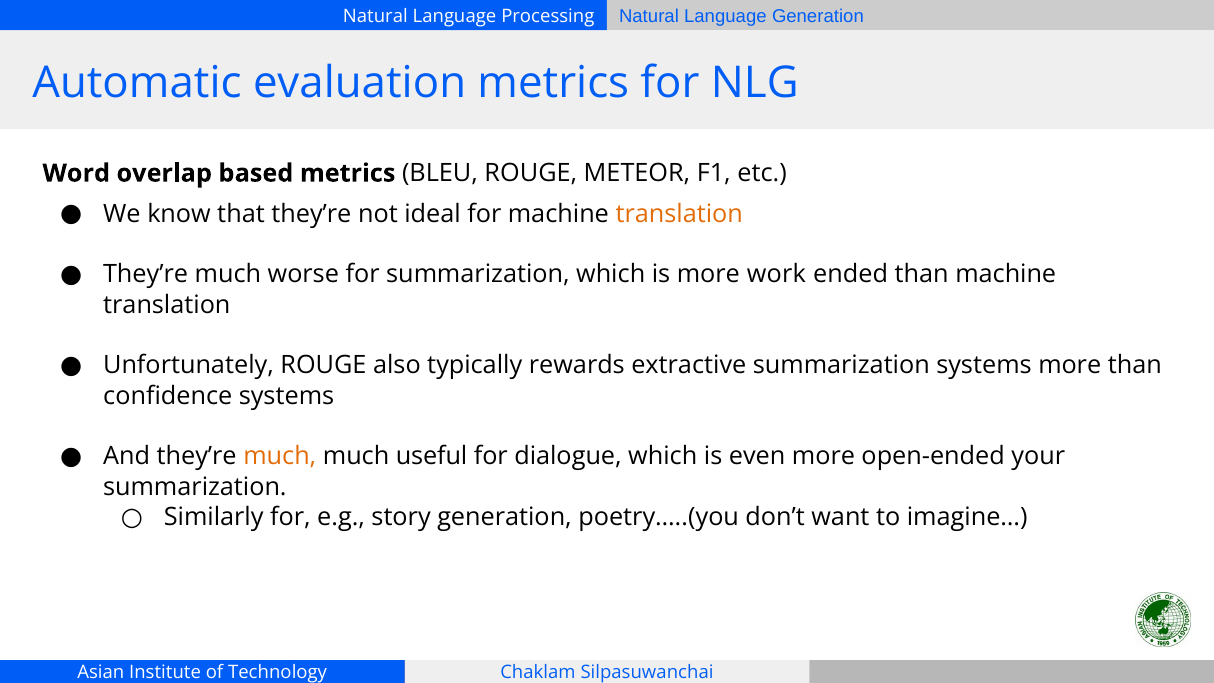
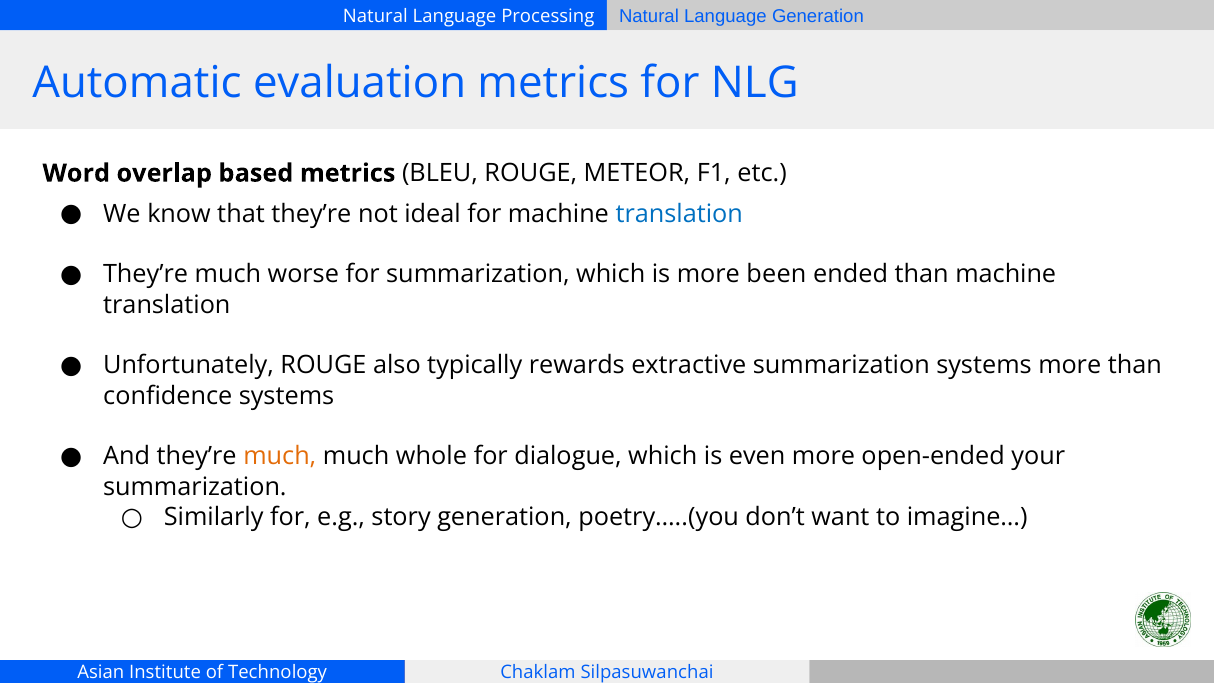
translation colour: orange -> blue (679, 214)
work: work -> been (776, 274)
useful: useful -> whole (431, 457)
